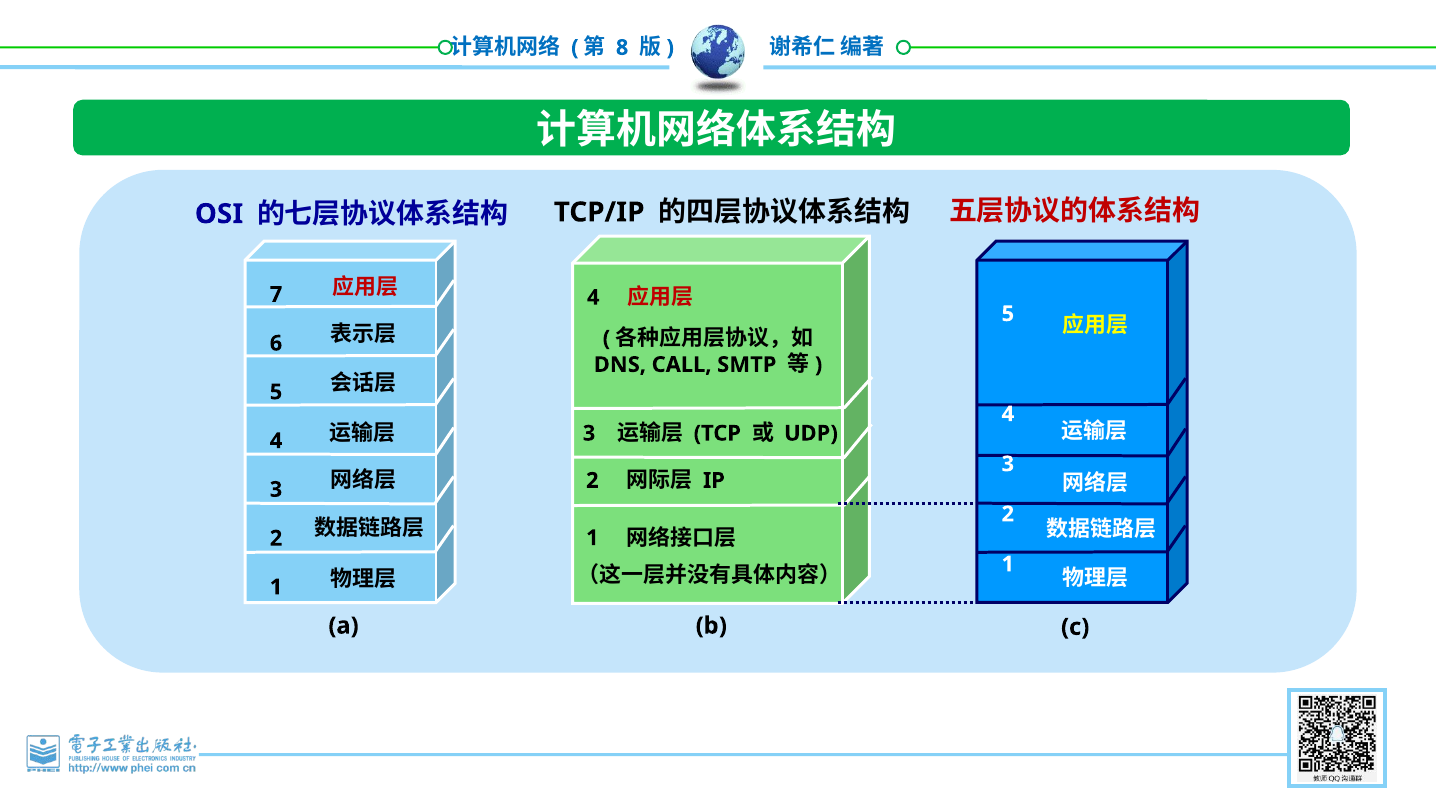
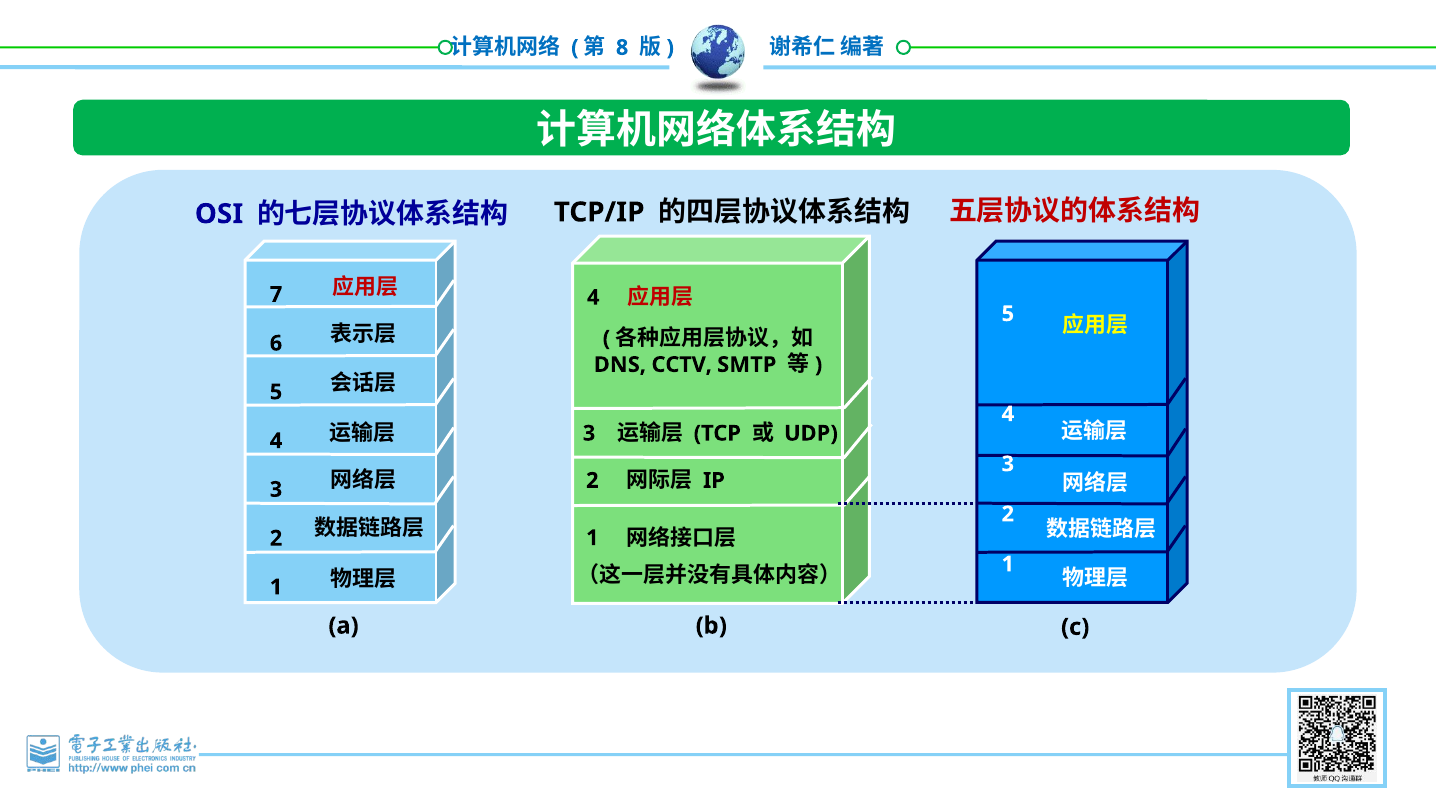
CALL: CALL -> CCTV (682, 365)
